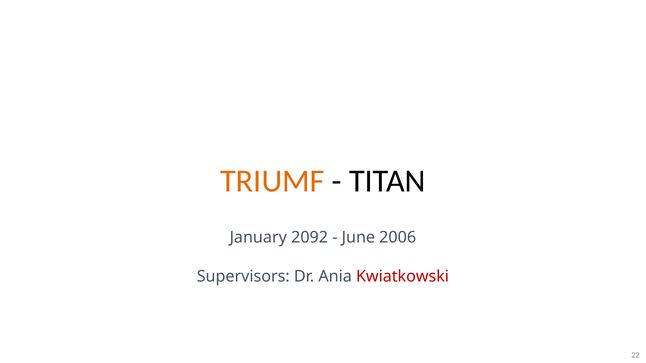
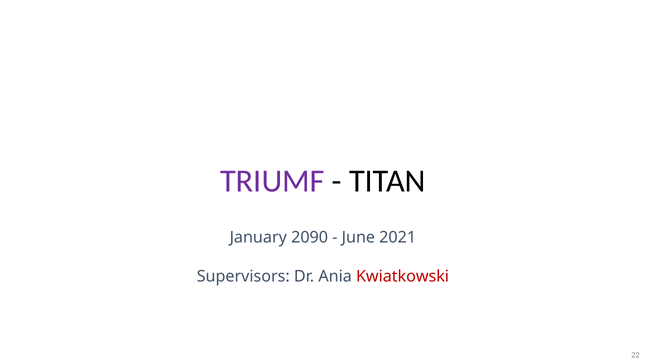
TRIUMF colour: orange -> purple (272, 181)
2092: 2092 -> 2090 (310, 238)
2006: 2006 -> 2021 (398, 238)
